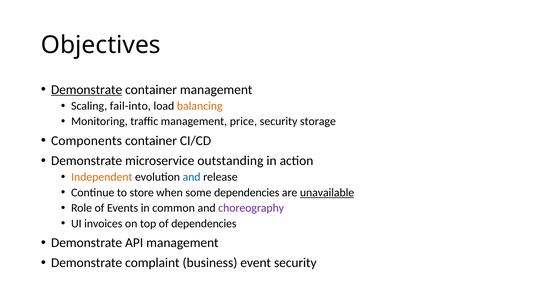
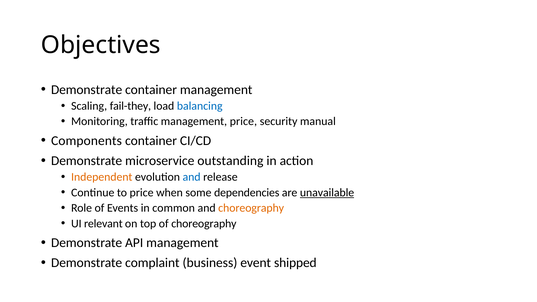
Demonstrate underline: present -> none (87, 90)
fail-into: fail-into -> fail-they (130, 106)
balancing colour: orange -> blue (200, 106)
storage: storage -> manual (318, 121)
to store: store -> price (142, 193)
choreography colour: purple -> orange (251, 208)
invoices: invoices -> relevant (103, 224)
of dependencies: dependencies -> choreography (204, 224)
event security: security -> shipped (295, 263)
